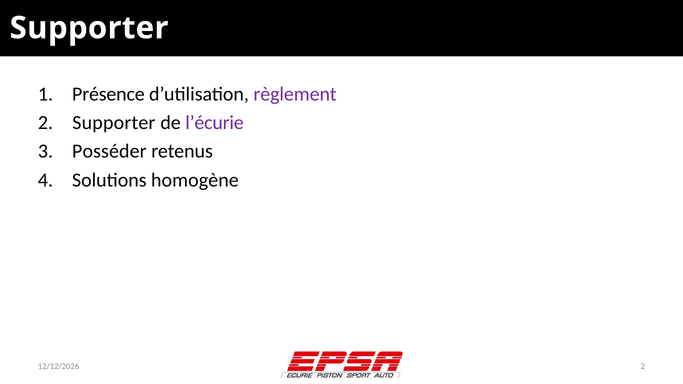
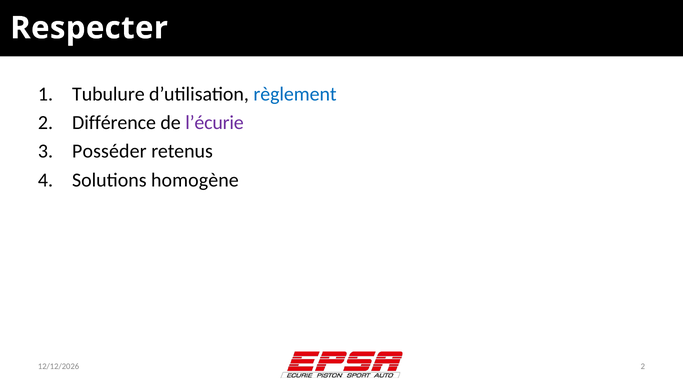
Supporter: Supporter -> Respecter (89, 28)
Présence: Présence -> Tubulure (108, 94)
règlement colour: purple -> blue (295, 94)
2 Supporter: Supporter -> Différence (114, 123)
